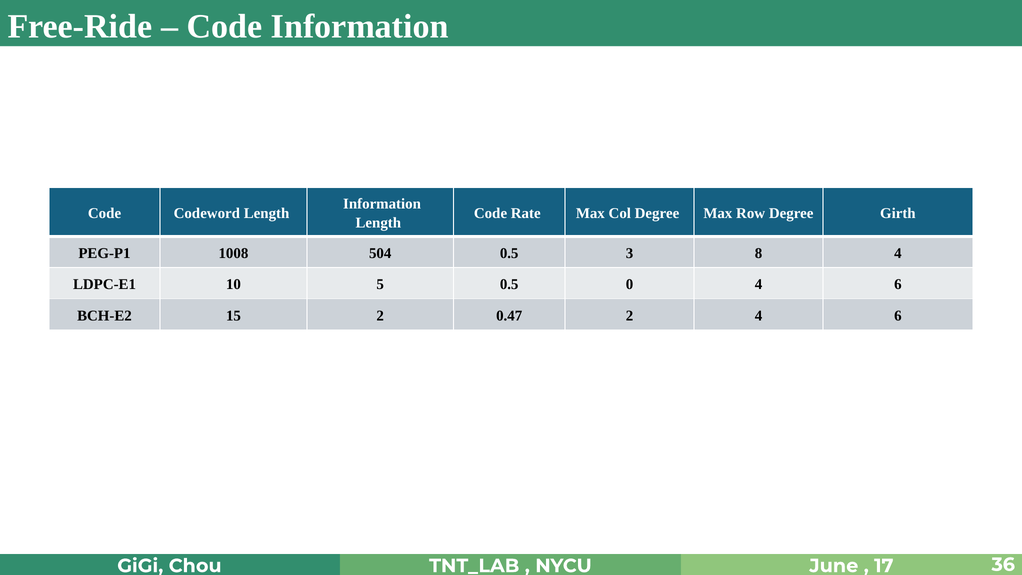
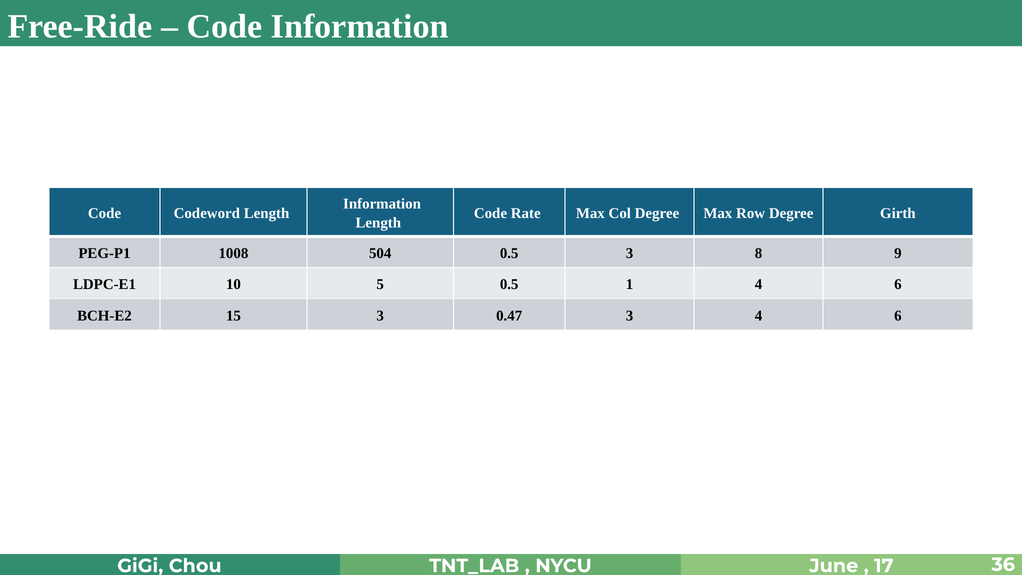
8 4: 4 -> 9 (898, 253)
0: 0 -> 1 (630, 284)
15 2: 2 -> 3 (380, 316)
0.47 2: 2 -> 3 (630, 316)
